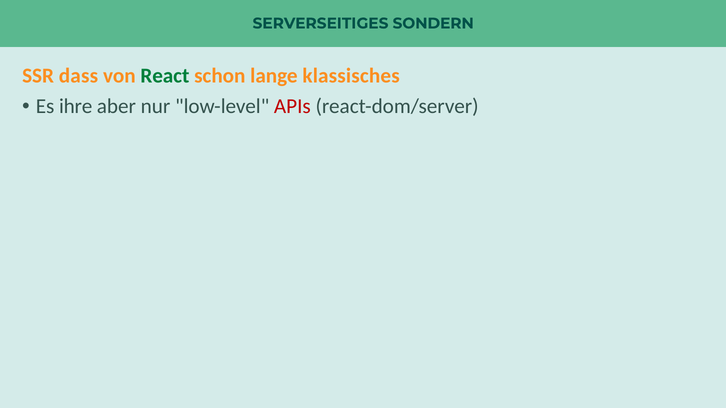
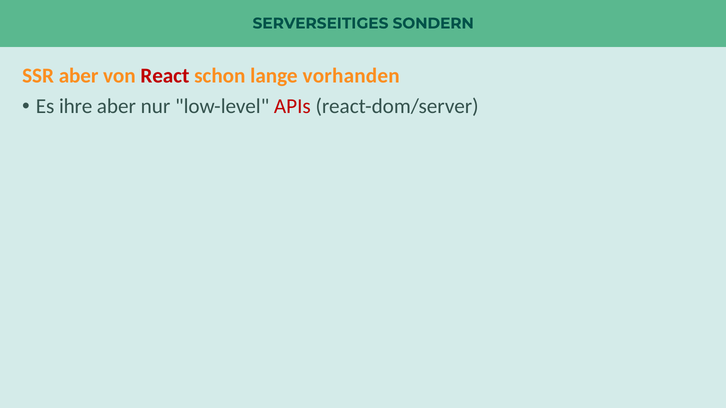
SSR dass: dass -> aber (79, 76)
React colour: green -> red (165, 76)
klassisches: klassisches -> vorhanden (351, 76)
